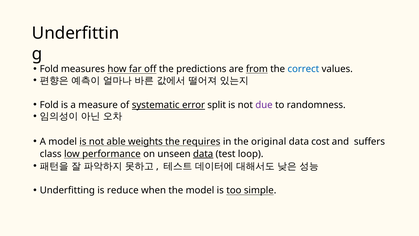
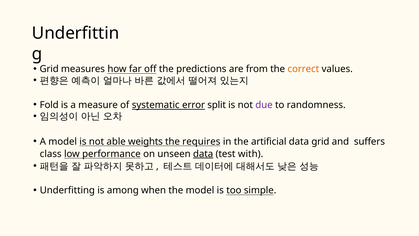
Fold: Fold -> Grid (49, 69)
from underline: present -> none (257, 69)
correct colour: blue -> orange (303, 69)
original: original -> artificial (269, 141)
data cost: cost -> grid (320, 141)
loop: loop -> with (251, 154)
reduce: reduce -> among (123, 190)
